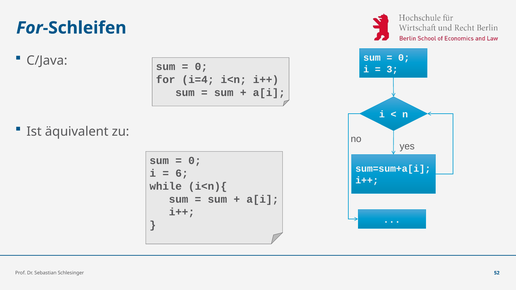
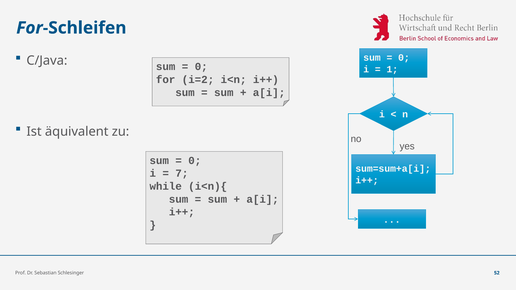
3: 3 -> 1 (392, 69)
i=4: i=4 -> i=2 (198, 80)
6: 6 -> 7 (182, 174)
